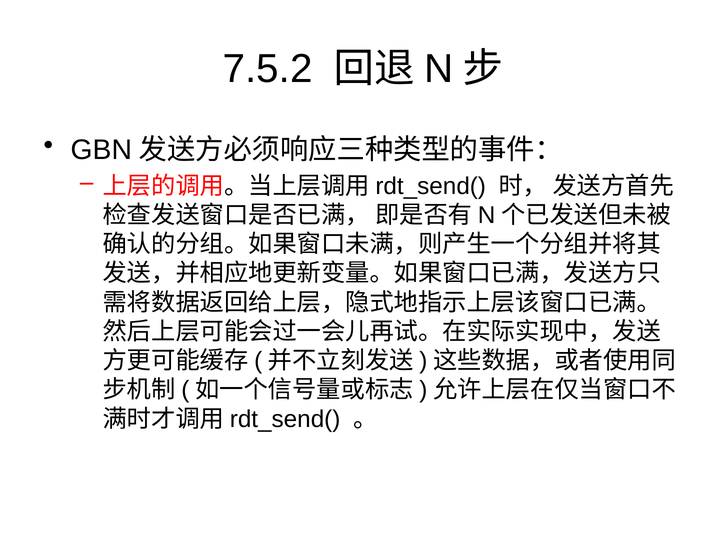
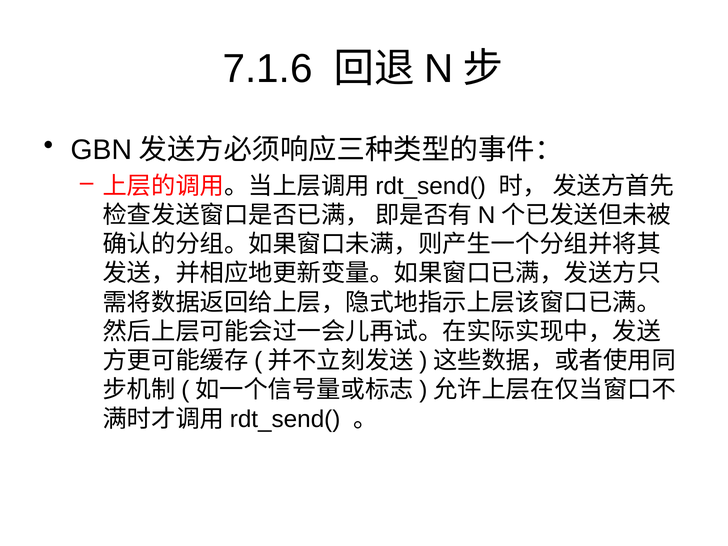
7.5.2: 7.5.2 -> 7.1.6 (268, 69)
